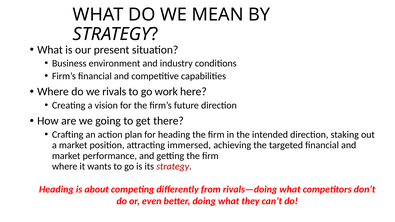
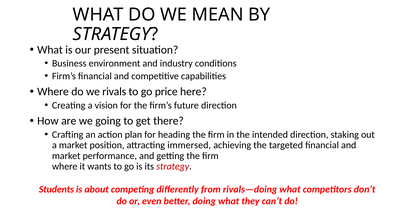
work: work -> price (166, 92)
Heading: Heading -> Students (56, 190)
